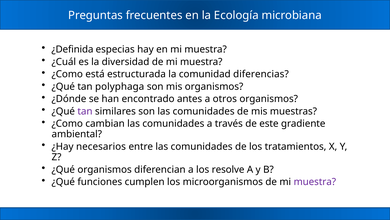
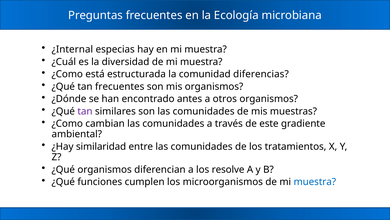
¿Definida: ¿Definida -> ¿Internal (72, 49)
tan polyphaga: polyphaga -> frecuentes (120, 86)
necesarios: necesarios -> similaridad (101, 146)
muestra colour: purple -> blue (315, 181)
